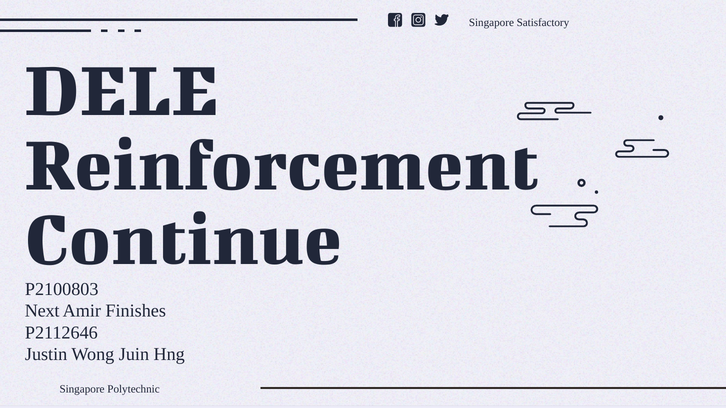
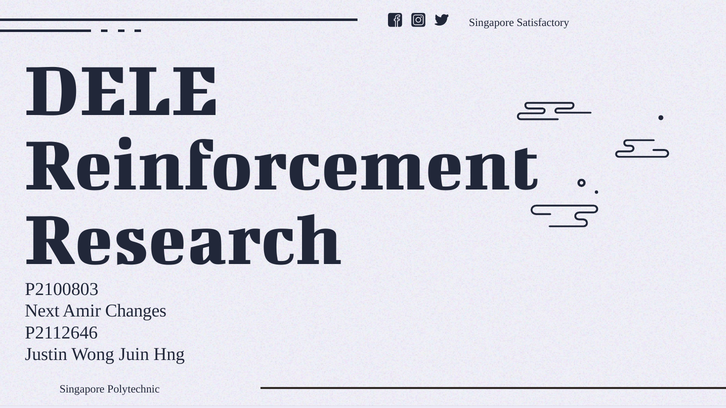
Continue: Continue -> Research (183, 239)
Finishes: Finishes -> Changes (136, 311)
